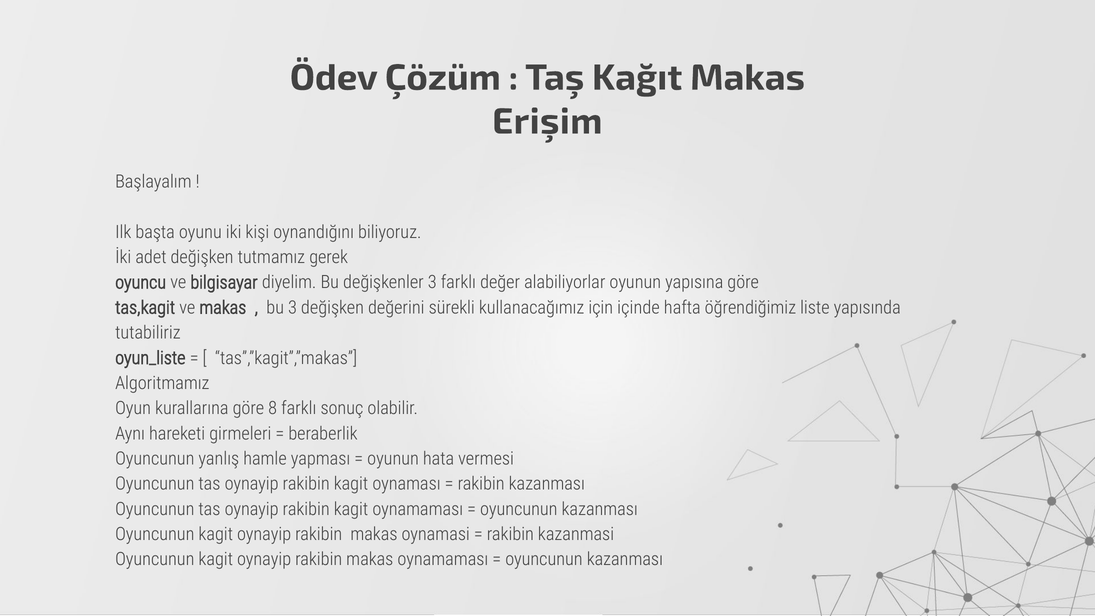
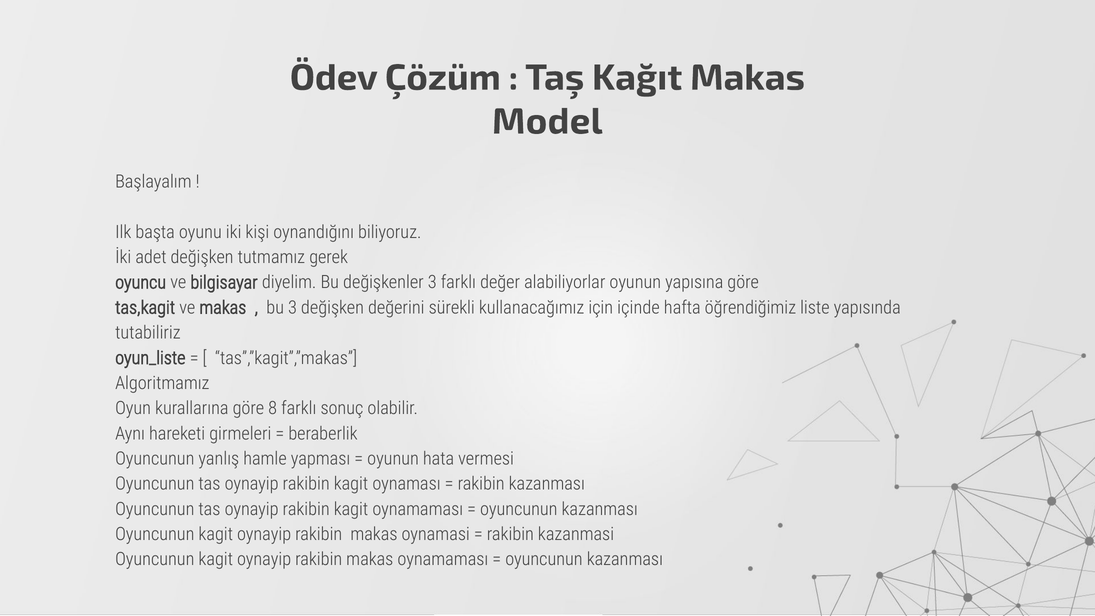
Erişim: Erişim -> Model (547, 121)
